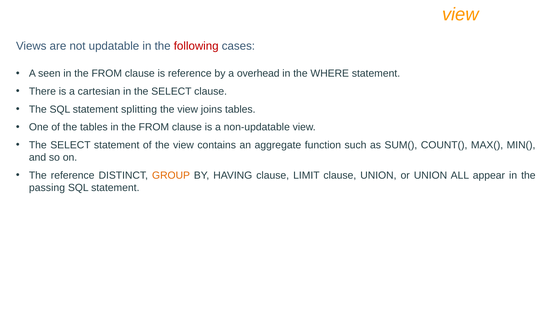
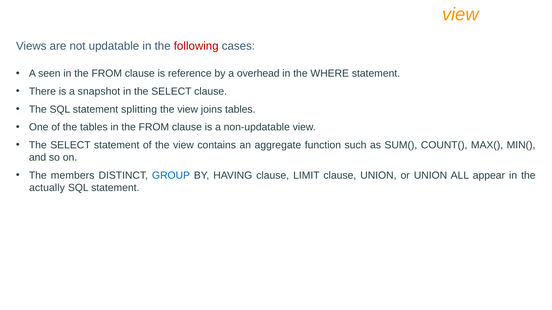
cartesian: cartesian -> snapshot (99, 92)
The reference: reference -> members (73, 176)
GROUP colour: orange -> blue (171, 176)
passing: passing -> actually (47, 188)
